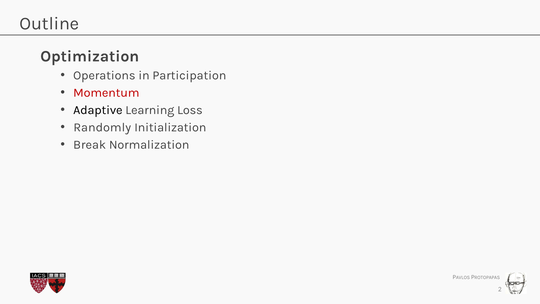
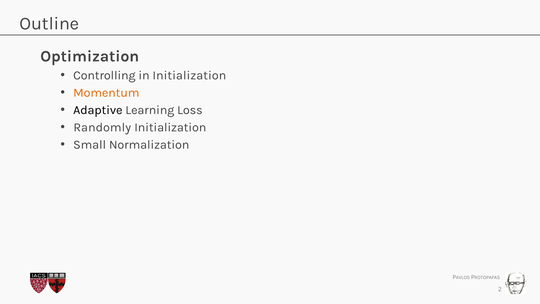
Operations: Operations -> Controlling (104, 75)
in Participation: Participation -> Initialization (189, 75)
Momentum colour: red -> orange (106, 93)
Break: Break -> Small (90, 145)
